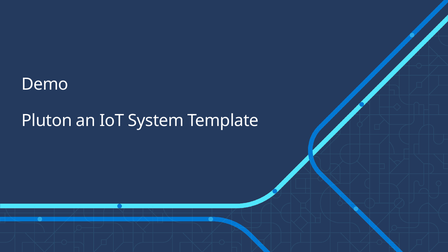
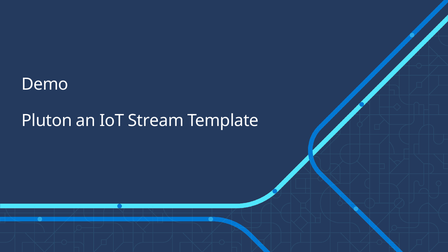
System: System -> Stream (156, 121)
